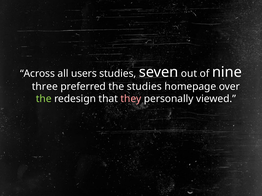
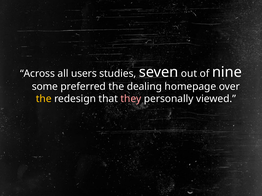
three: three -> some (45, 87)
the studies: studies -> dealing (144, 87)
the colour: light green -> yellow (44, 99)
